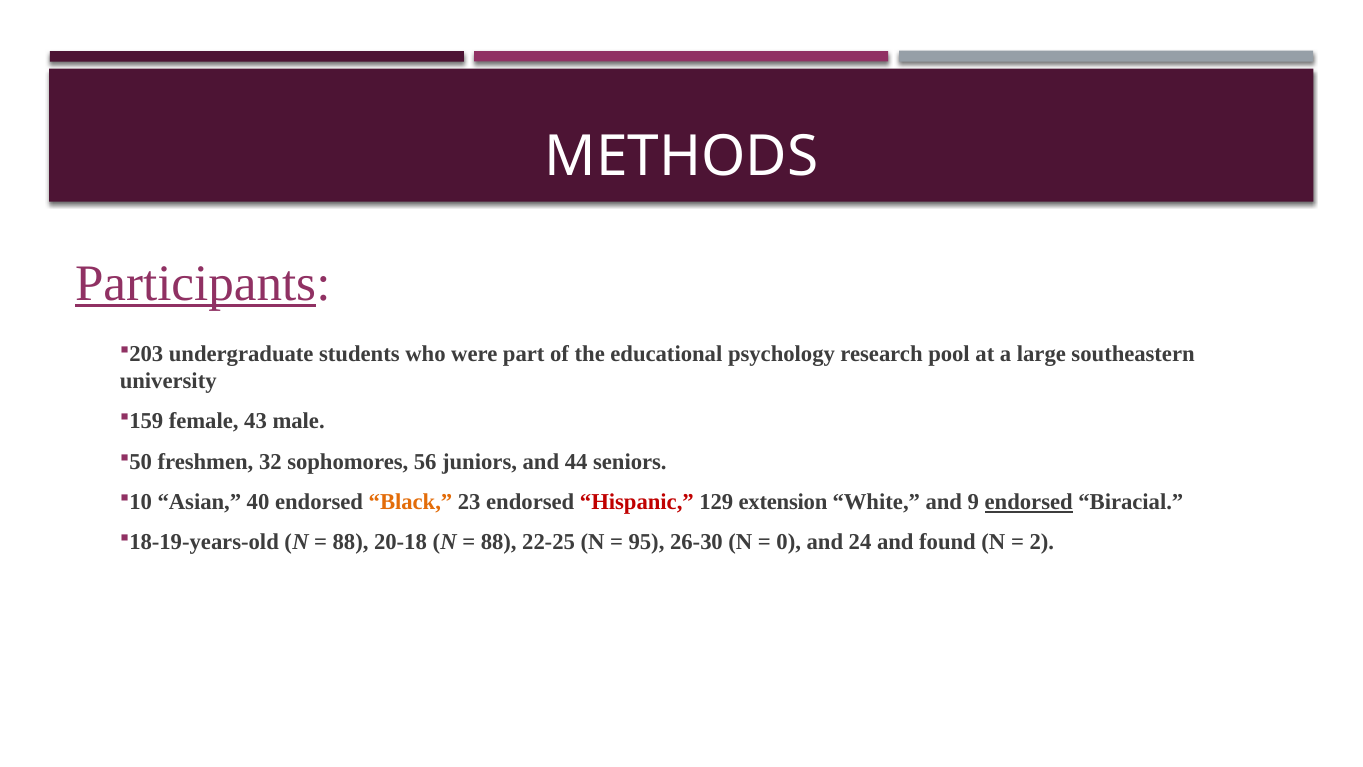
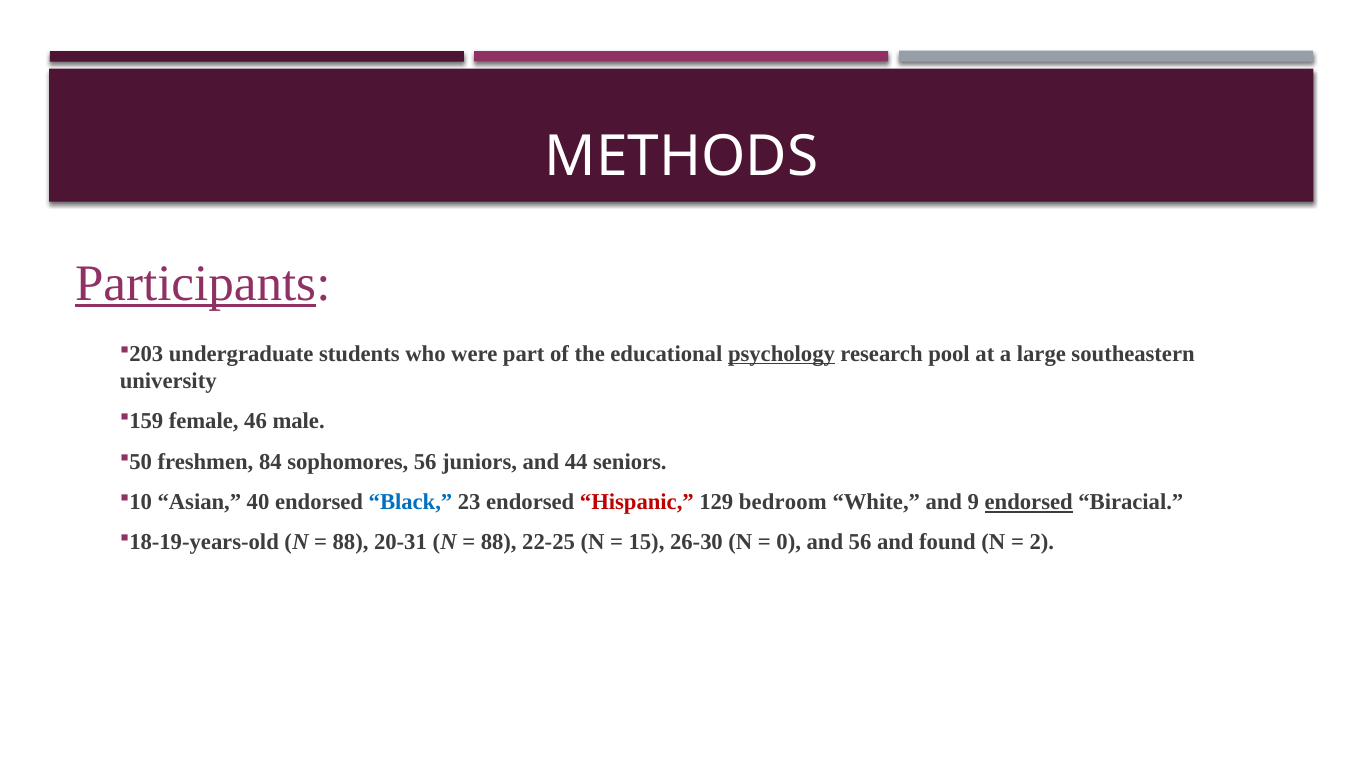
psychology underline: none -> present (781, 354)
43: 43 -> 46 (256, 421)
32: 32 -> 84 (270, 462)
Black colour: orange -> blue (411, 502)
extension: extension -> bedroom (783, 502)
20-18: 20-18 -> 20-31 (400, 542)
95: 95 -> 15 (647, 542)
and 24: 24 -> 56 (860, 542)
